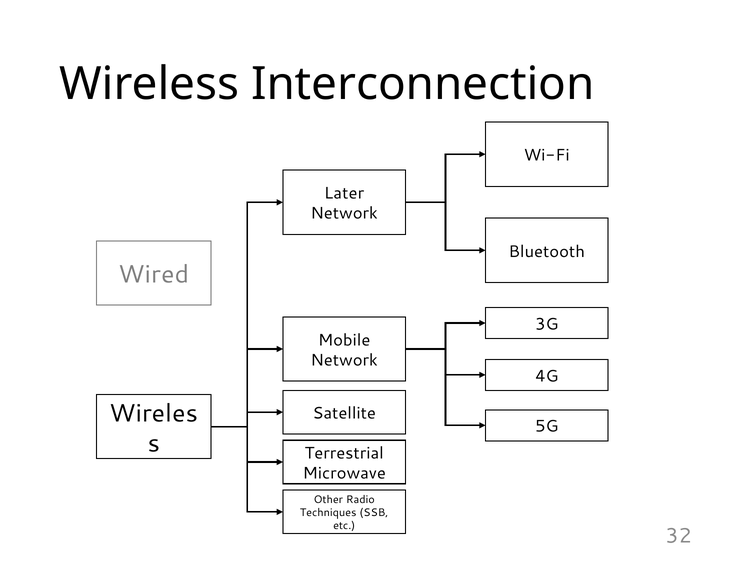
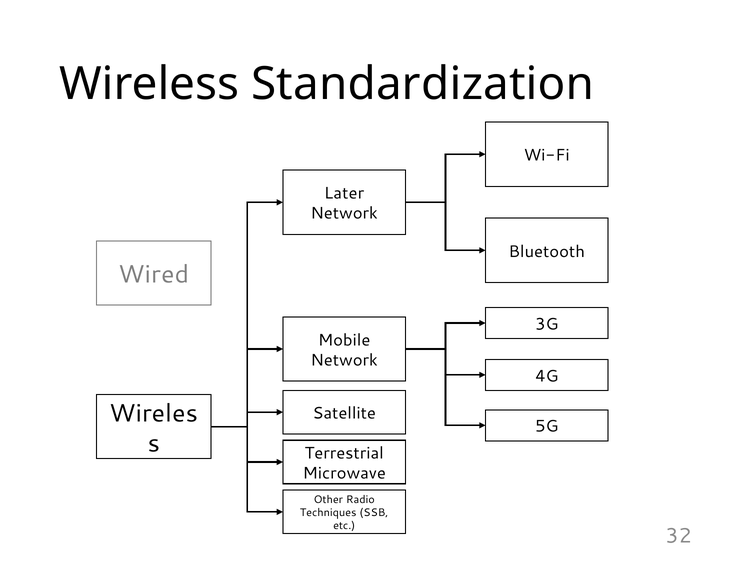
Interconnection: Interconnection -> Standardization (423, 84)
